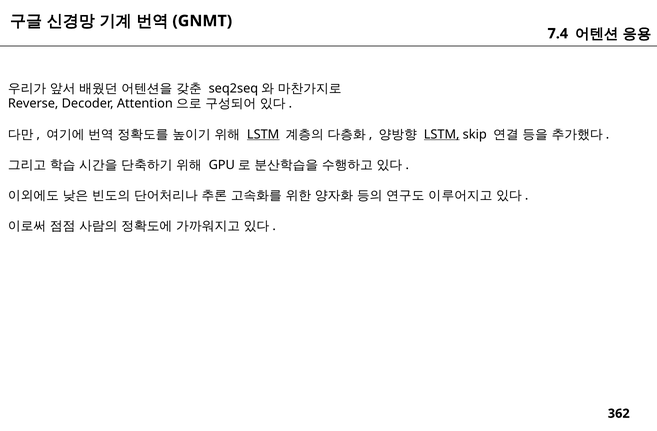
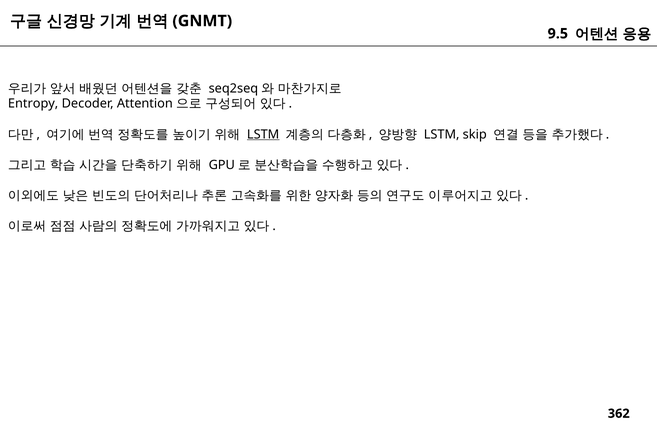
7.4: 7.4 -> 9.5 (558, 34)
Reverse: Reverse -> Entropy (33, 104)
LSTM underline: present -> none (442, 134)
